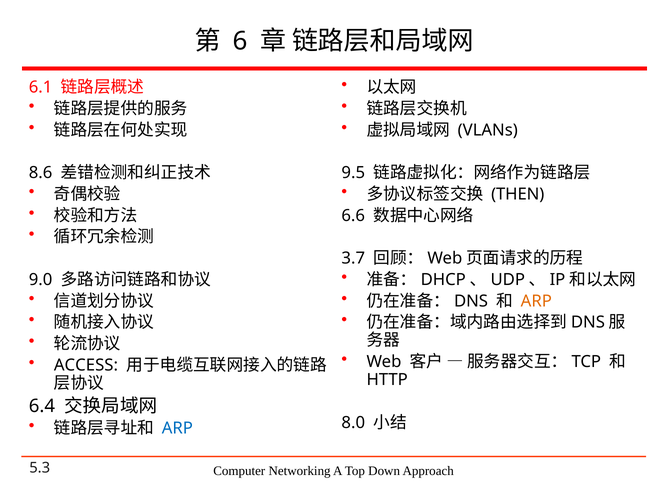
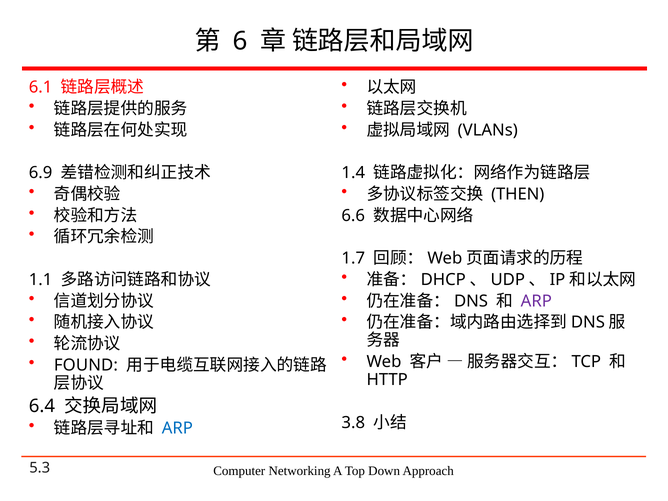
8.6: 8.6 -> 6.9 (41, 173)
9.5: 9.5 -> 1.4 (353, 173)
3.7: 3.7 -> 1.7 (353, 258)
9.0: 9.0 -> 1.1 (41, 280)
ARP colour: orange -> purple (536, 301)
ACCESS: ACCESS -> FOUND (86, 365)
8.0: 8.0 -> 3.8 (353, 423)
